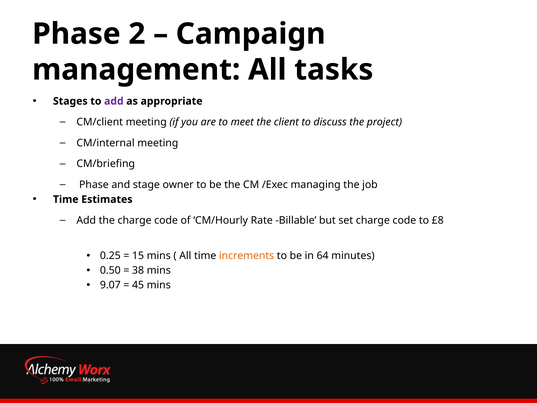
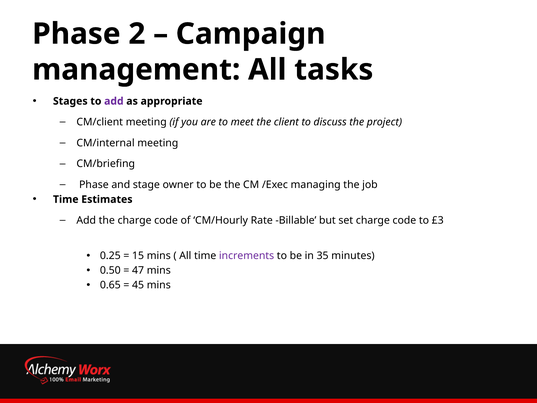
£8: £8 -> £3 (438, 220)
increments colour: orange -> purple (247, 256)
64: 64 -> 35 (323, 256)
38: 38 -> 47 (138, 270)
9.07: 9.07 -> 0.65 (110, 285)
